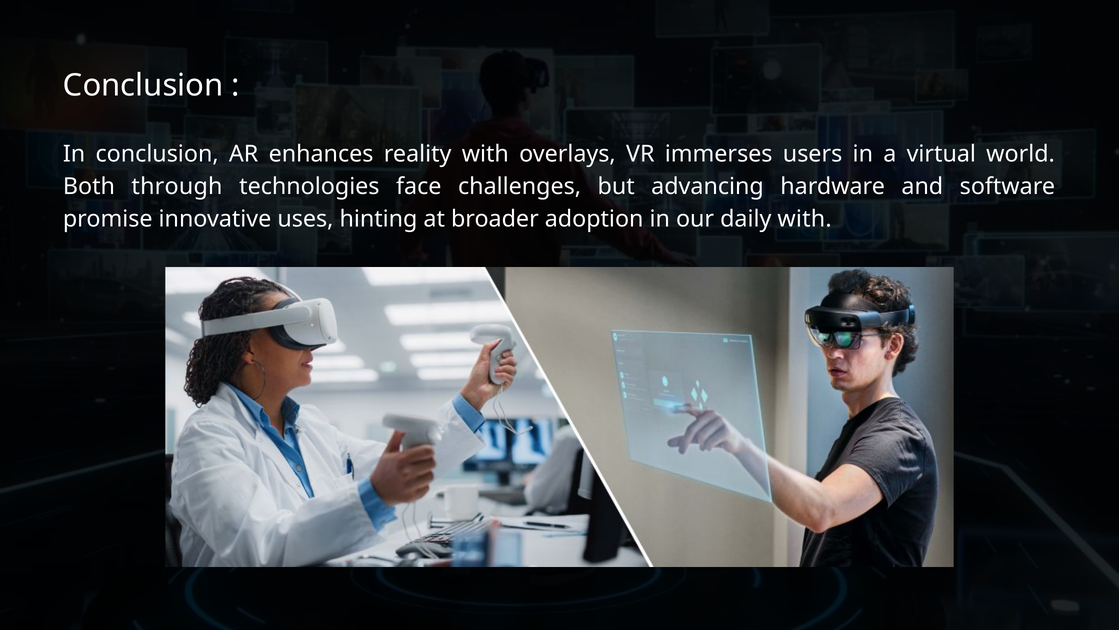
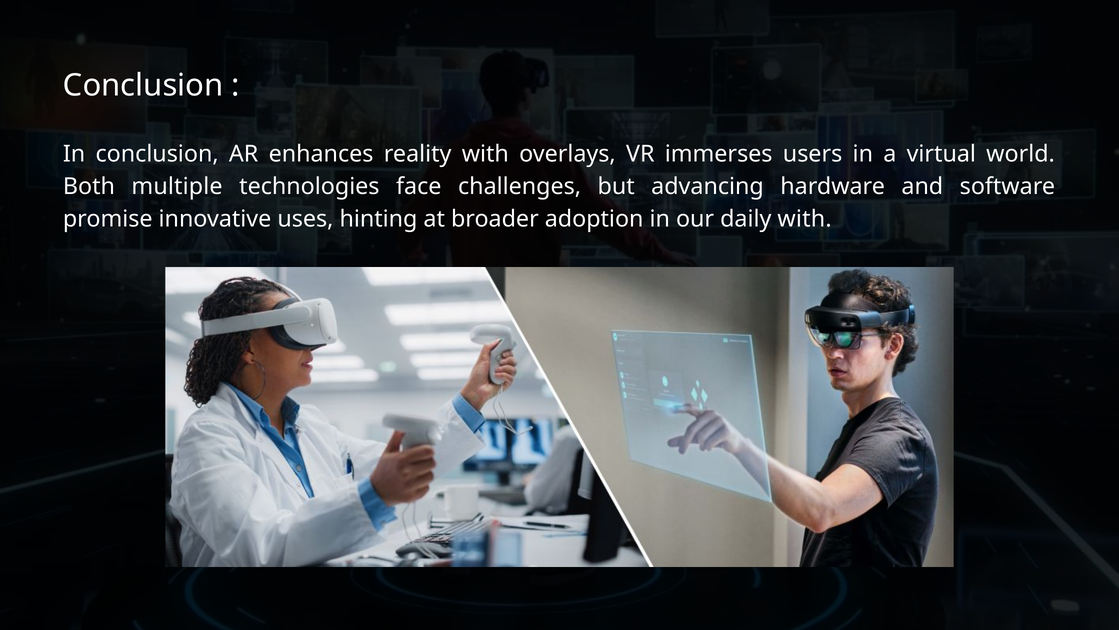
through: through -> multiple (177, 186)
